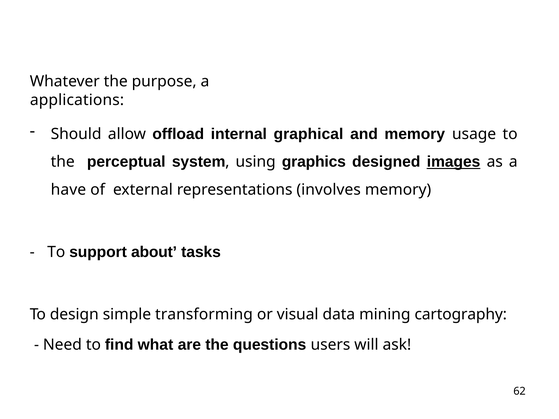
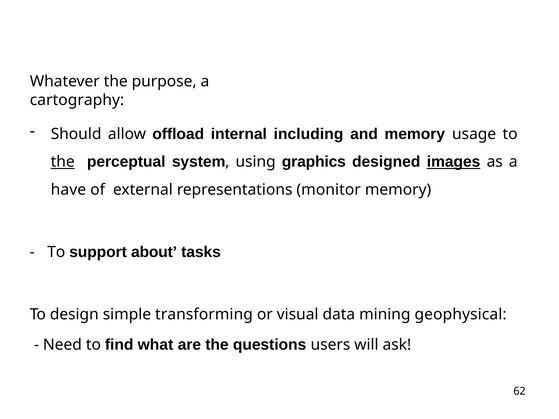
applications: applications -> cartography (77, 100)
graphical: graphical -> including (308, 134)
the underline: none -> present (63, 162)
involves: involves -> monitor (329, 190)
cartography: cartography -> geophysical (461, 315)
